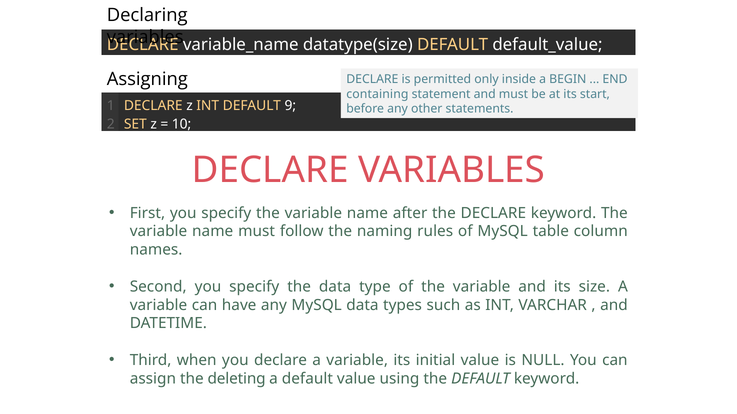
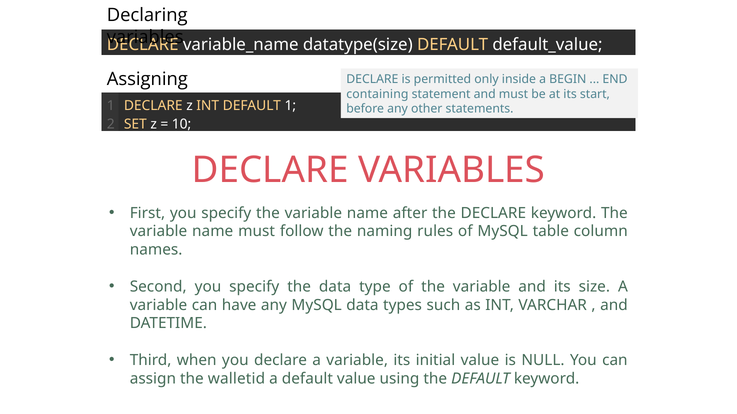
DEFAULT 9: 9 -> 1 (290, 106)
deleting: deleting -> walletid (236, 379)
